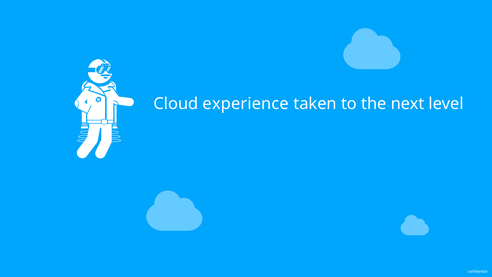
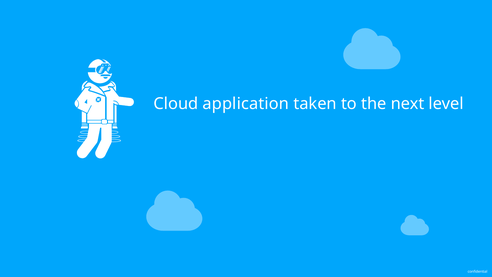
experience: experience -> application (246, 104)
